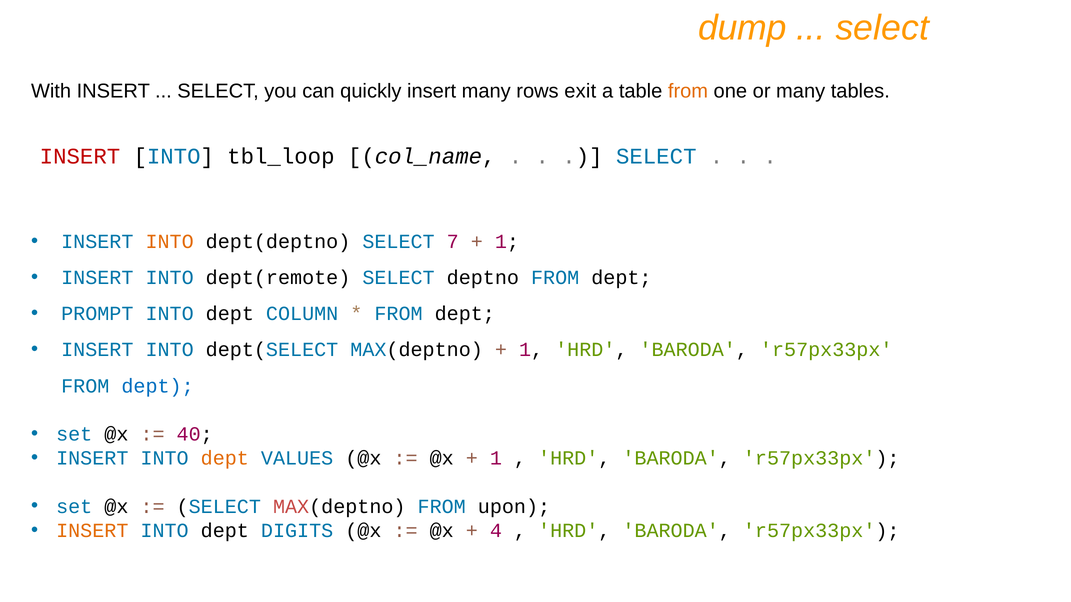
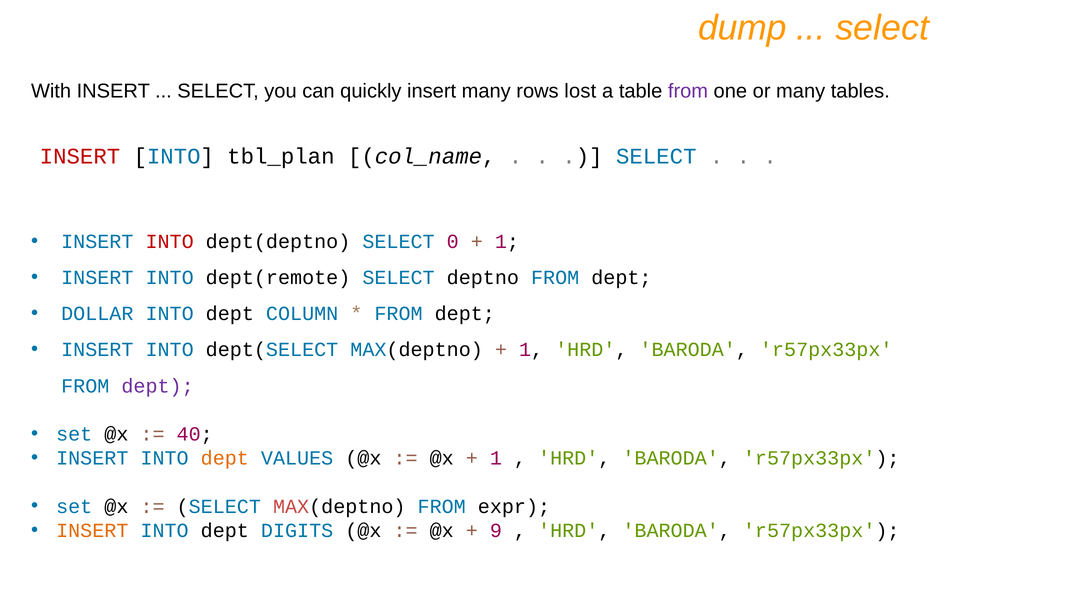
exit: exit -> lost (580, 91)
from colour: orange -> purple (688, 91)
tbl_loop: tbl_loop -> tbl_plan (281, 156)
INTO colour: orange -> red (170, 242)
7: 7 -> 0 (453, 242)
PROMPT: PROMPT -> DOLLAR (97, 314)
dept colour: blue -> purple (158, 386)
upon: upon -> expr (514, 507)
4: 4 -> 9 (496, 531)
